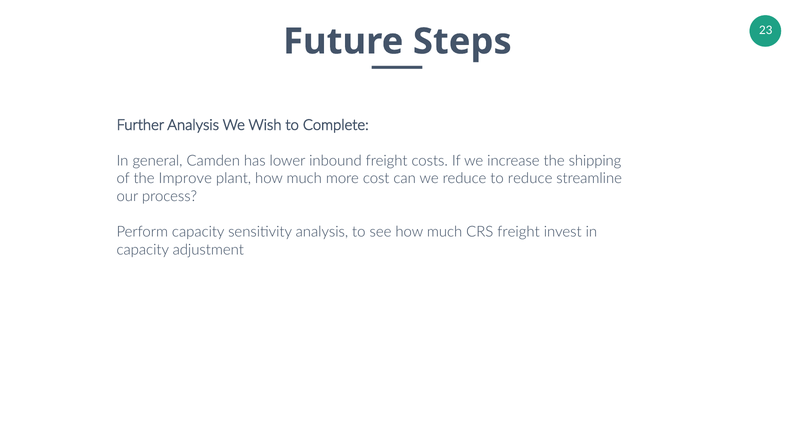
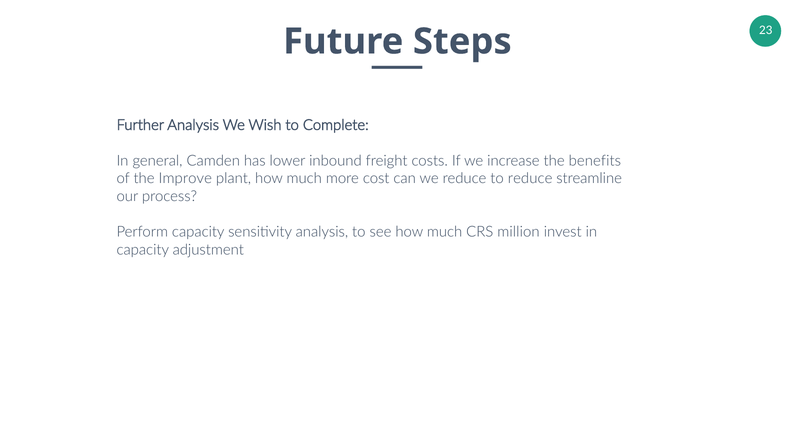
shipping: shipping -> benefits (595, 161)
CRS freight: freight -> million (518, 232)
